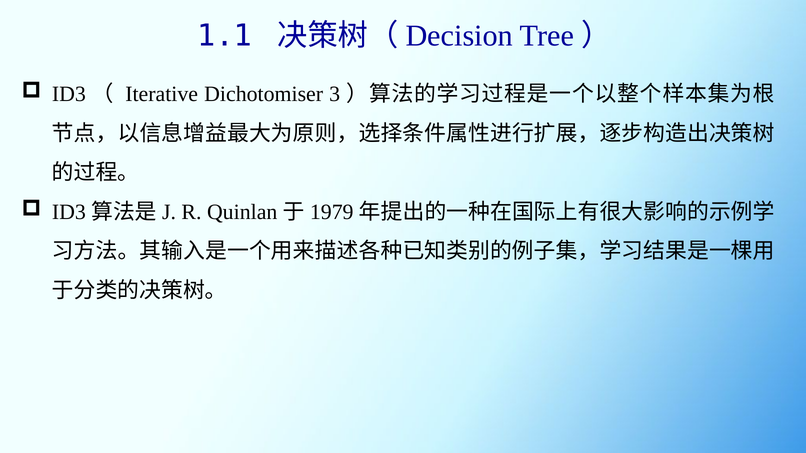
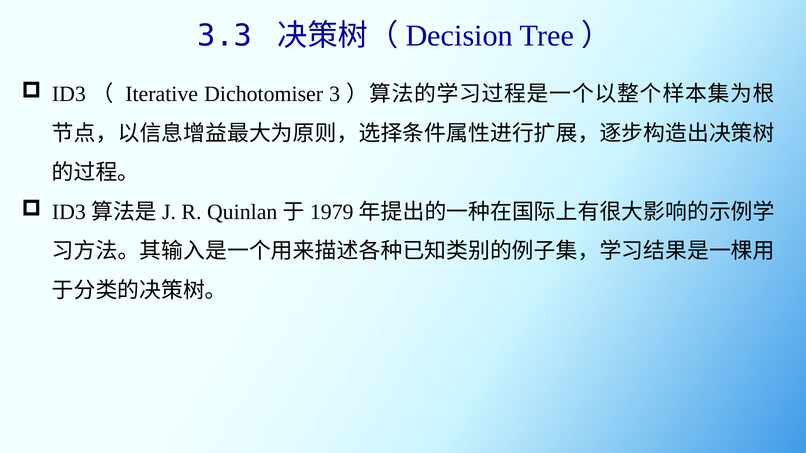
1.1: 1.1 -> 3.3 (225, 36)
